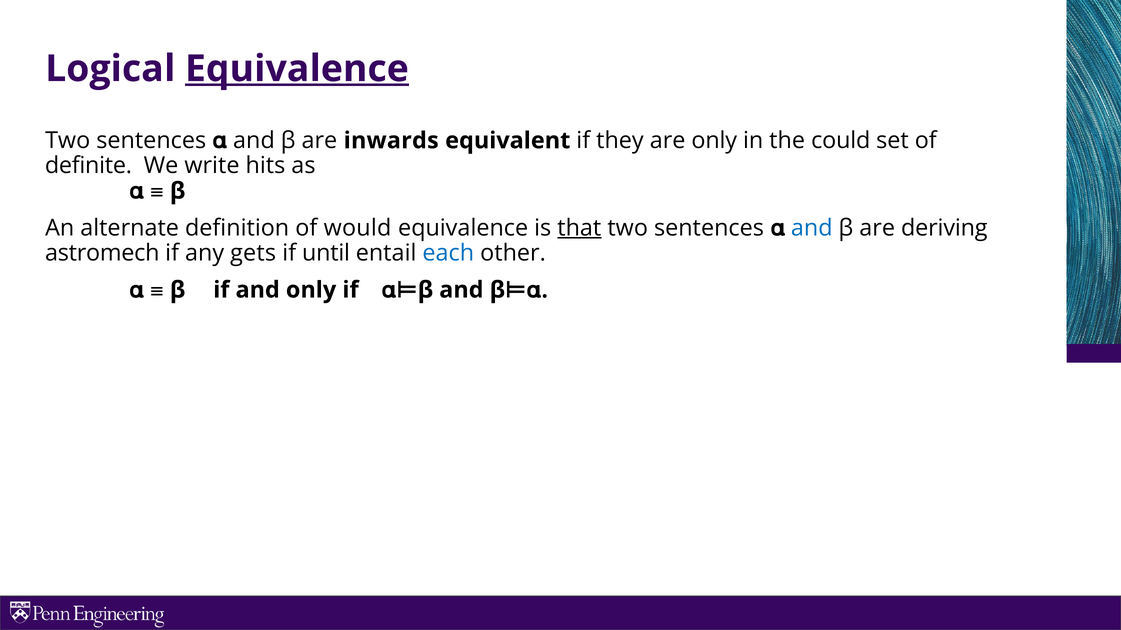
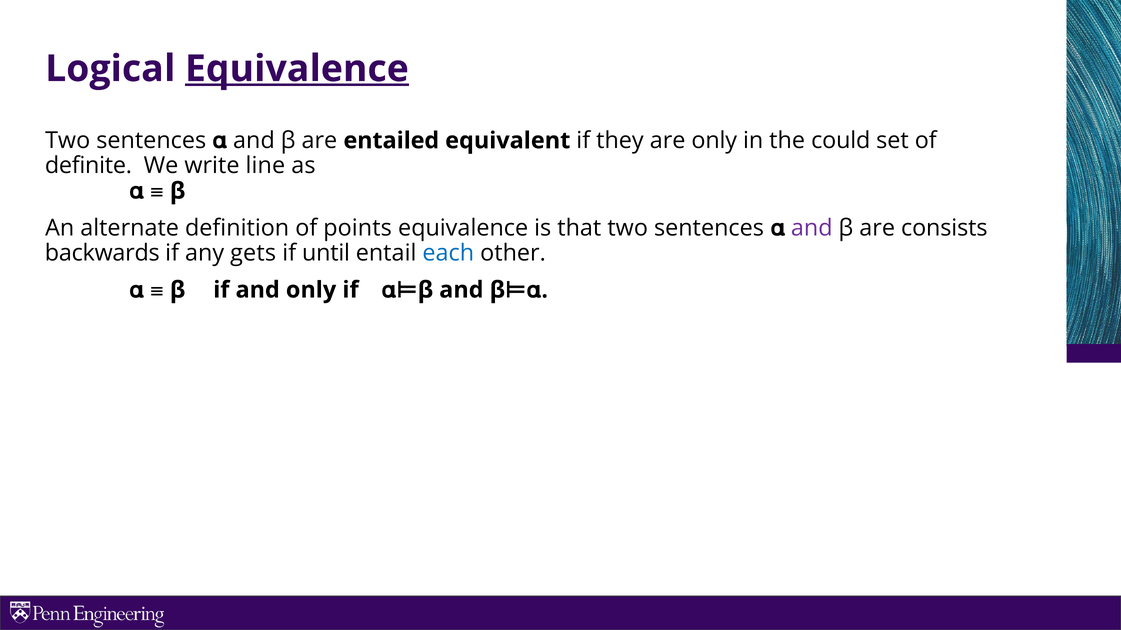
inwards: inwards -> entailed (391, 141)
hits: hits -> line (265, 166)
would: would -> points (358, 228)
that underline: present -> none (579, 228)
and colour: blue -> purple (812, 228)
deriving: deriving -> consists (944, 228)
astromech: astromech -> backwards (102, 253)
